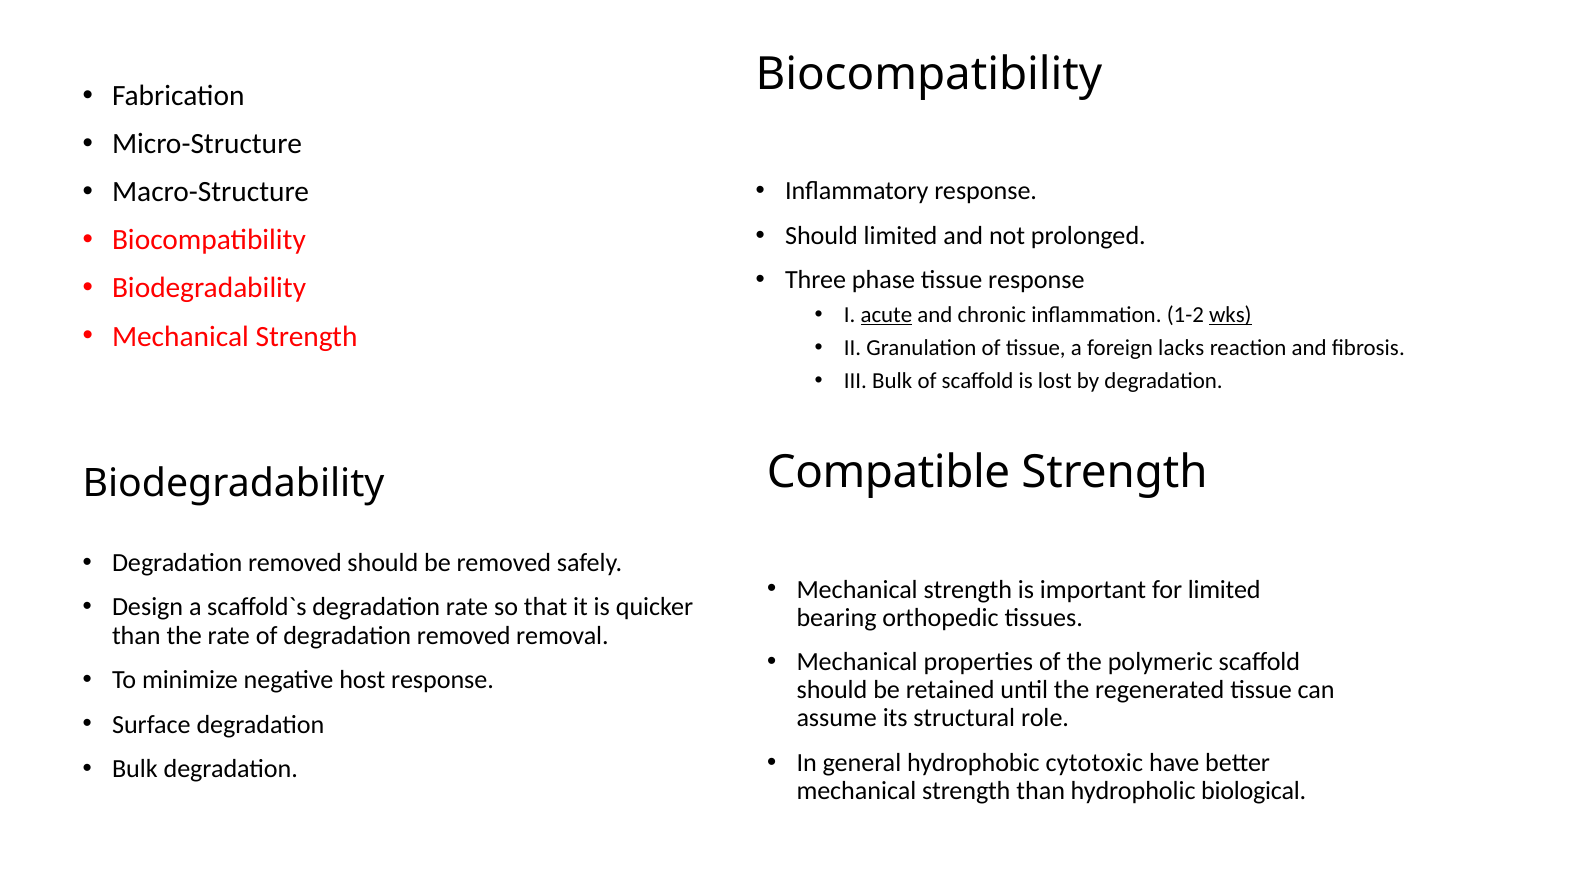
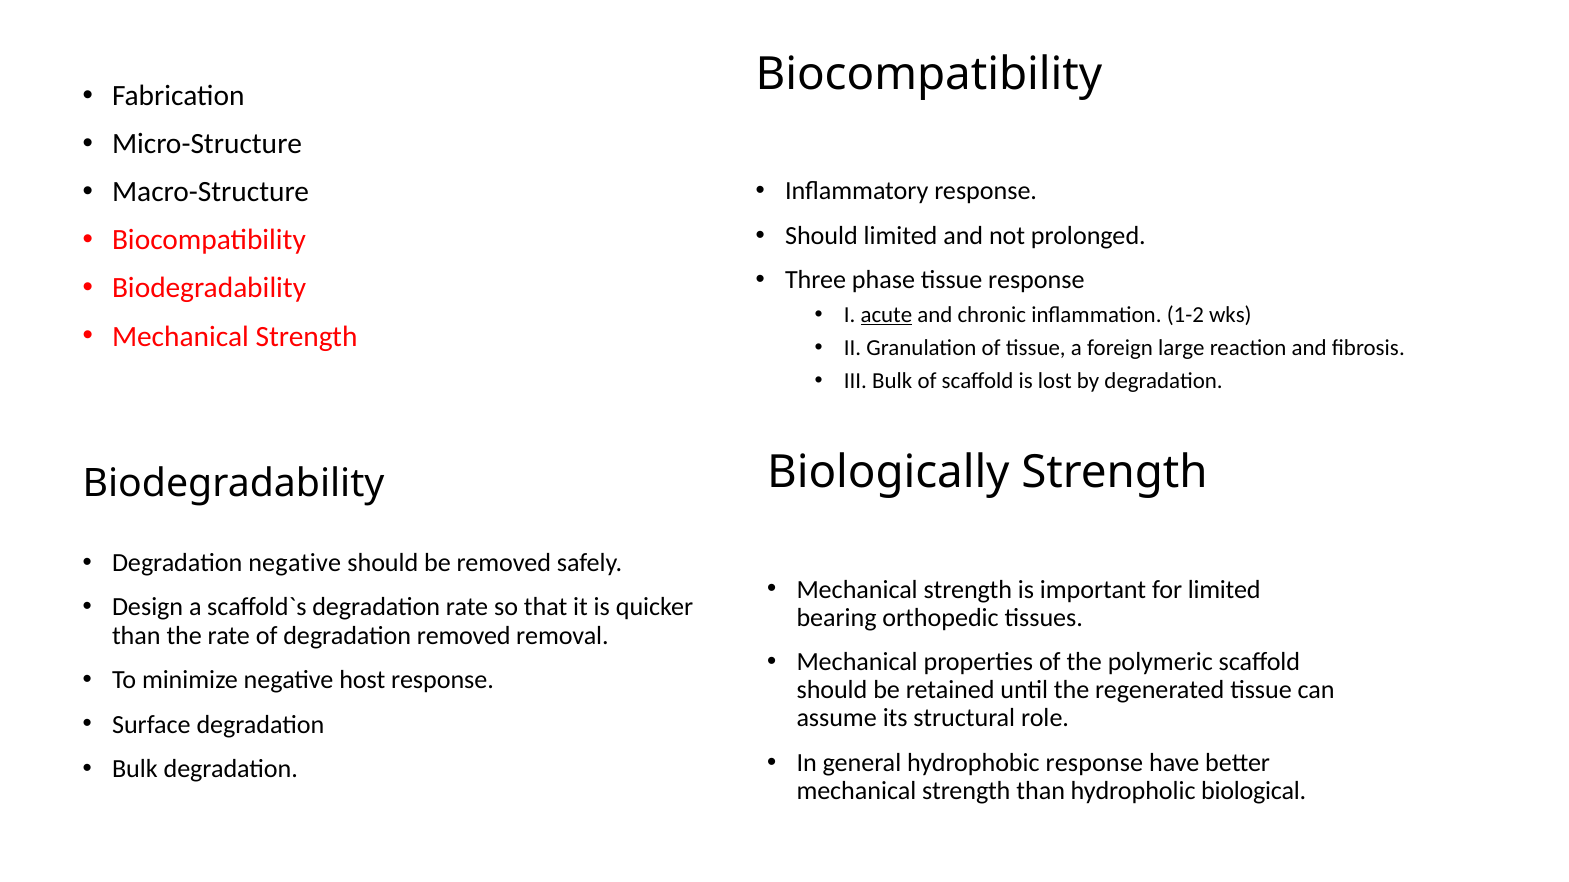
wks underline: present -> none (1230, 315)
lacks: lacks -> large (1181, 348)
Compatible: Compatible -> Biologically (888, 473)
removed: removed -> negative (295, 563)
hydrophobic cytotoxic: cytotoxic -> response (1094, 763)
